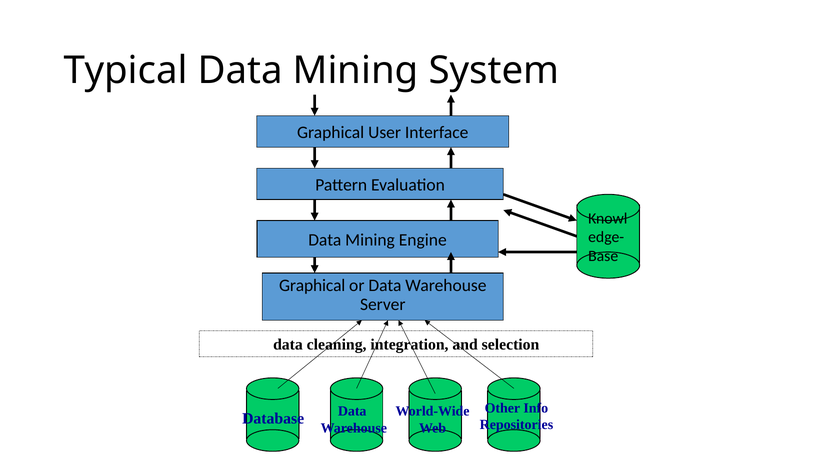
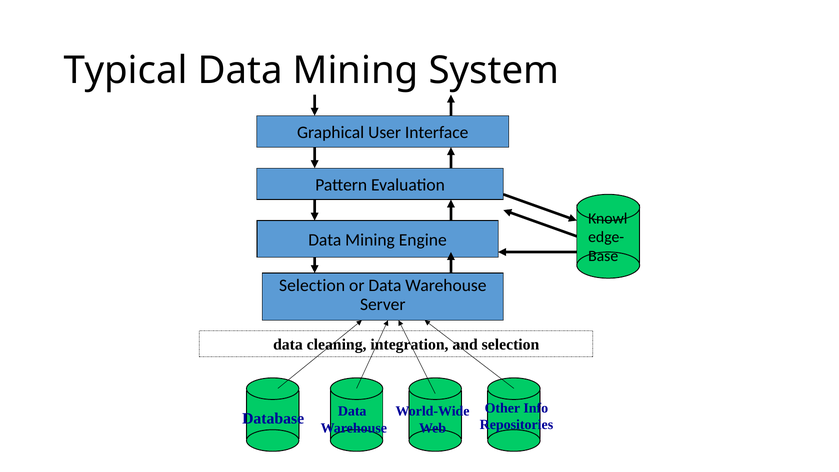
Graphical: Graphical -> Selection (312, 285)
